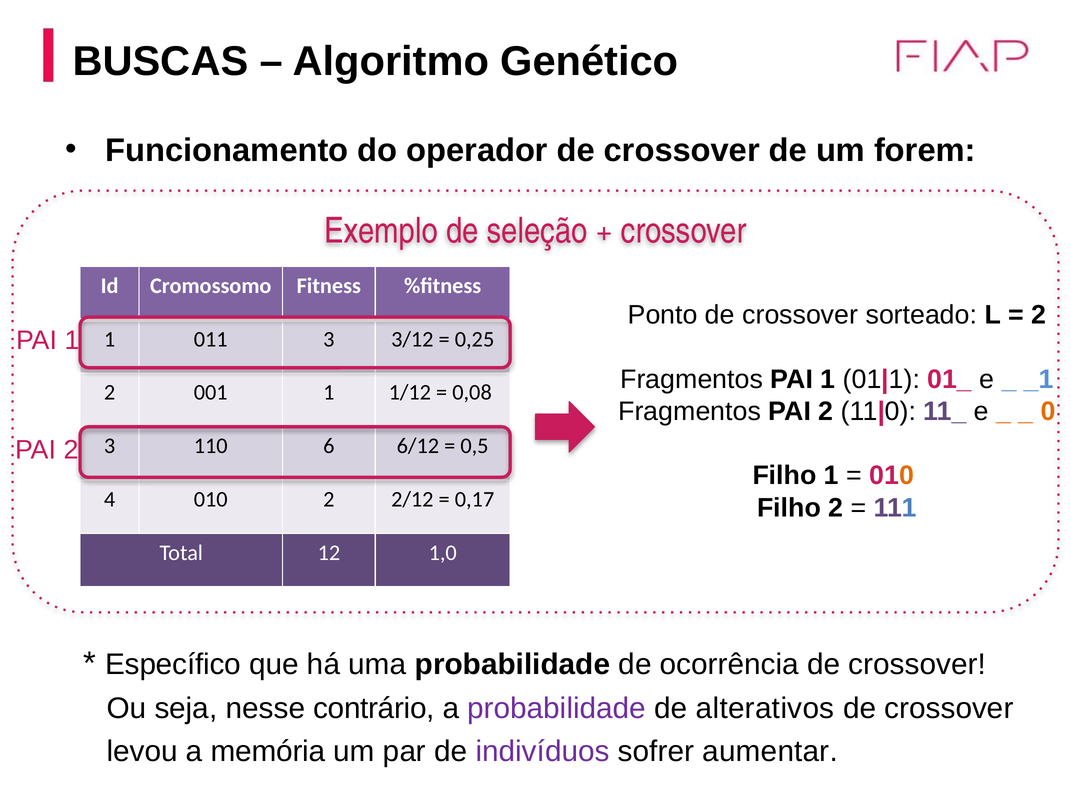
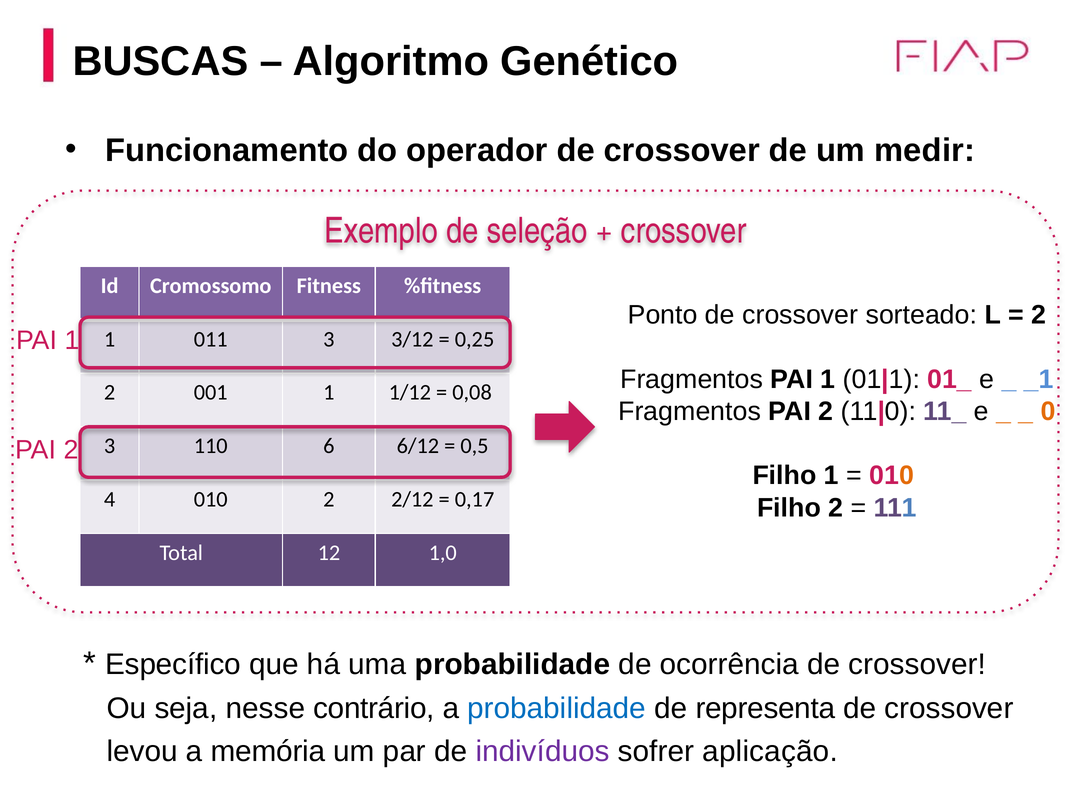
forem: forem -> medir (925, 150)
probabilidade colour: purple -> blue (557, 709)
alterativos: alterativos -> representa (765, 709)
aumentar: aumentar -> aplicação (770, 752)
